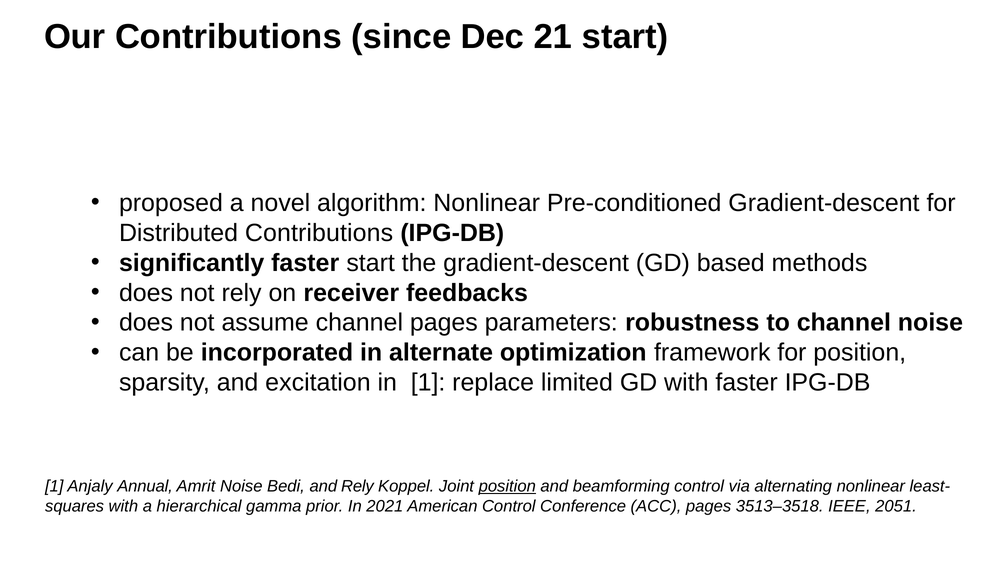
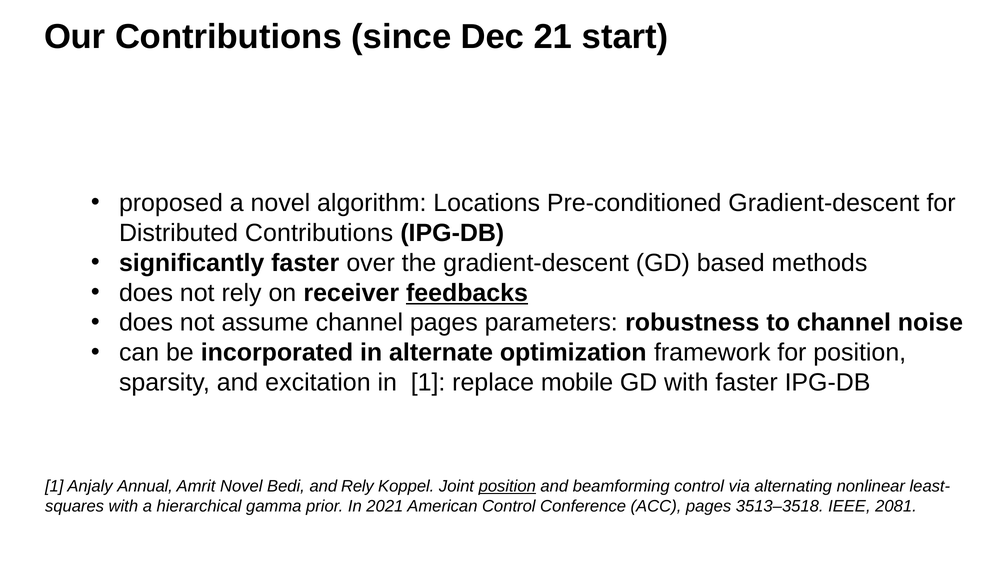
algorithm Nonlinear: Nonlinear -> Locations (487, 203)
faster start: start -> over (371, 263)
feedbacks underline: none -> present (467, 293)
limited: limited -> mobile (577, 383)
Amrit Noise: Noise -> Novel (241, 487)
2051: 2051 -> 2081 (896, 507)
